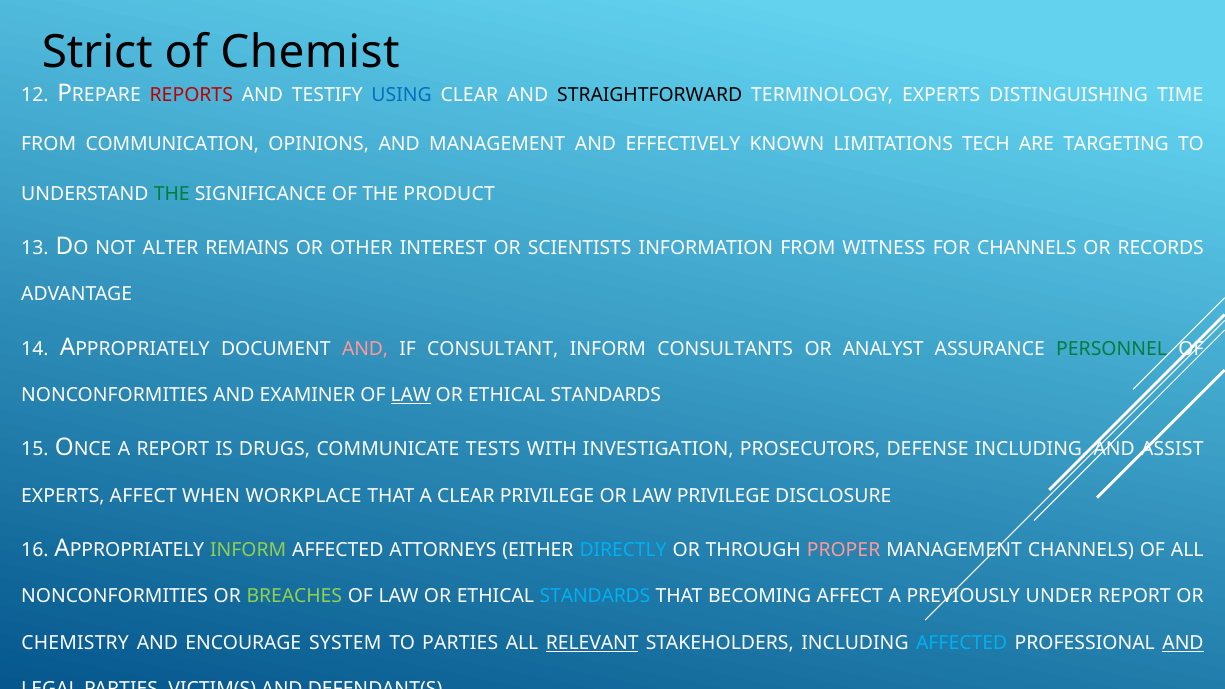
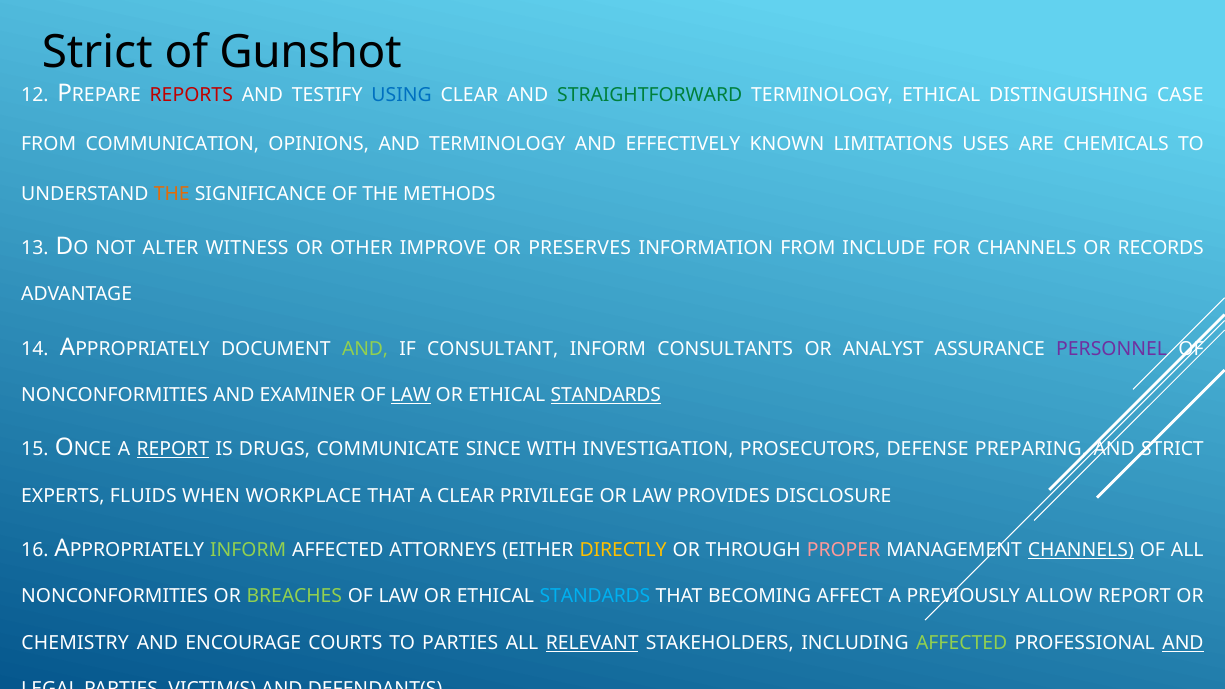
Chemist: Chemist -> Gunshot (310, 52)
STRAIGHTFORWARD colour: black -> green (650, 95)
TERMINOLOGY EXPERTS: EXPERTS -> ETHICAL (941, 95)
TIME: TIME -> CASE (1180, 95)
AND MANAGEMENT: MANAGEMENT -> TERMINOLOGY (497, 144)
TECH: TECH -> USES (986, 144)
TARGETING: TARGETING -> CHEMICALS (1116, 144)
THE colour: green -> orange (172, 194)
PRODUCT: PRODUCT -> METHODS (449, 194)
REMAINS: REMAINS -> WITNESS (247, 248)
INTEREST: INTEREST -> IMPROVE (443, 248)
SCIENTISTS: SCIENTISTS -> PRESERVES (580, 248)
WITNESS: WITNESS -> INCLUDE (884, 248)
AND colour: pink -> light green (365, 349)
PERSONNEL colour: green -> purple (1112, 349)
STANDARDS underline: none -> present (606, 395)
REPORT underline: none -> present (173, 449)
TESTS: TESTS -> SINCE (493, 449)
DEFENSE INCLUDING: INCLUDING -> PREPARING (1031, 449)
AND ASSIST: ASSIST -> STRICT (1172, 449)
EXPERTS AFFECT: AFFECT -> FLUIDS (143, 496)
LAW PRIVILEGE: PRIVILEGE -> PROVIDES (723, 496)
DIRECTLY colour: light blue -> yellow (623, 550)
CHANNELS underline: none -> present (1081, 550)
UNDER: UNDER -> ALLOW (1059, 597)
SYSTEM: SYSTEM -> COURTS (345, 643)
AFFECTED colour: light blue -> light green (962, 643)
